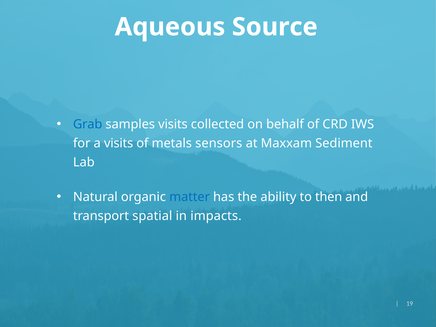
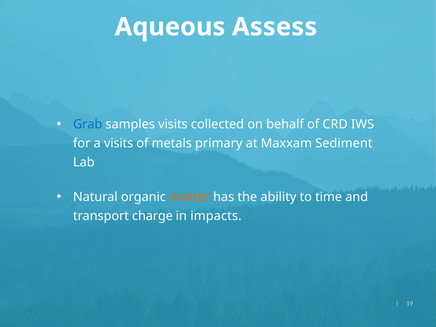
Source: Source -> Assess (275, 27)
sensors: sensors -> primary (219, 143)
matter colour: blue -> orange (190, 197)
then: then -> time (329, 197)
spatial: spatial -> charge (152, 216)
